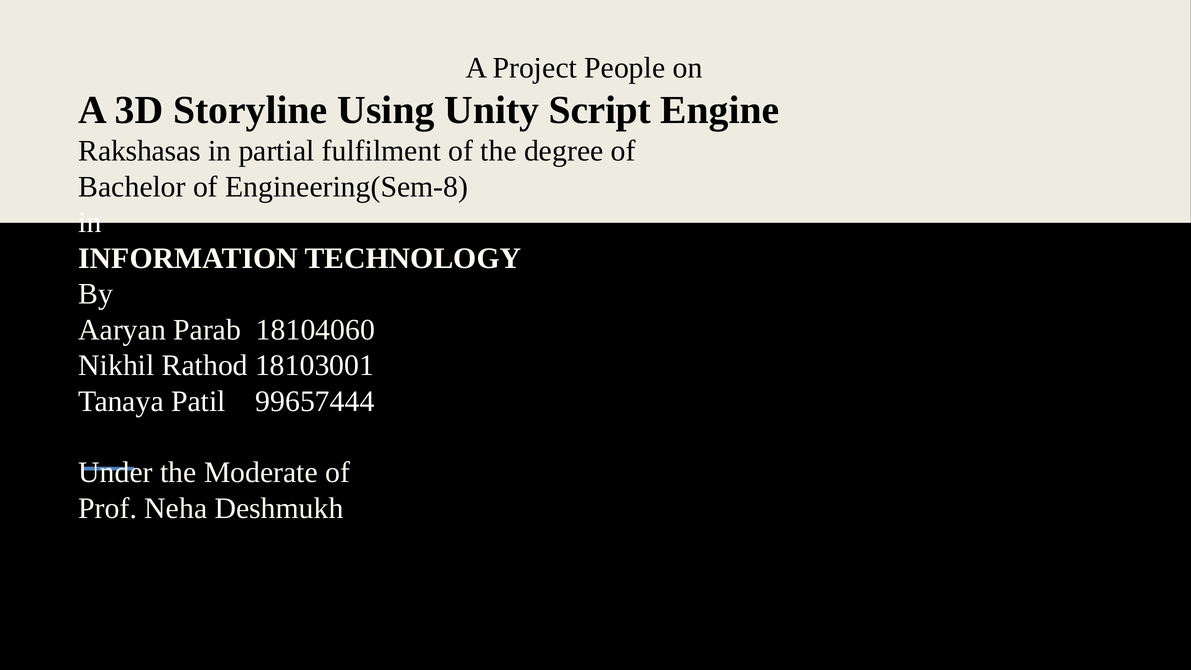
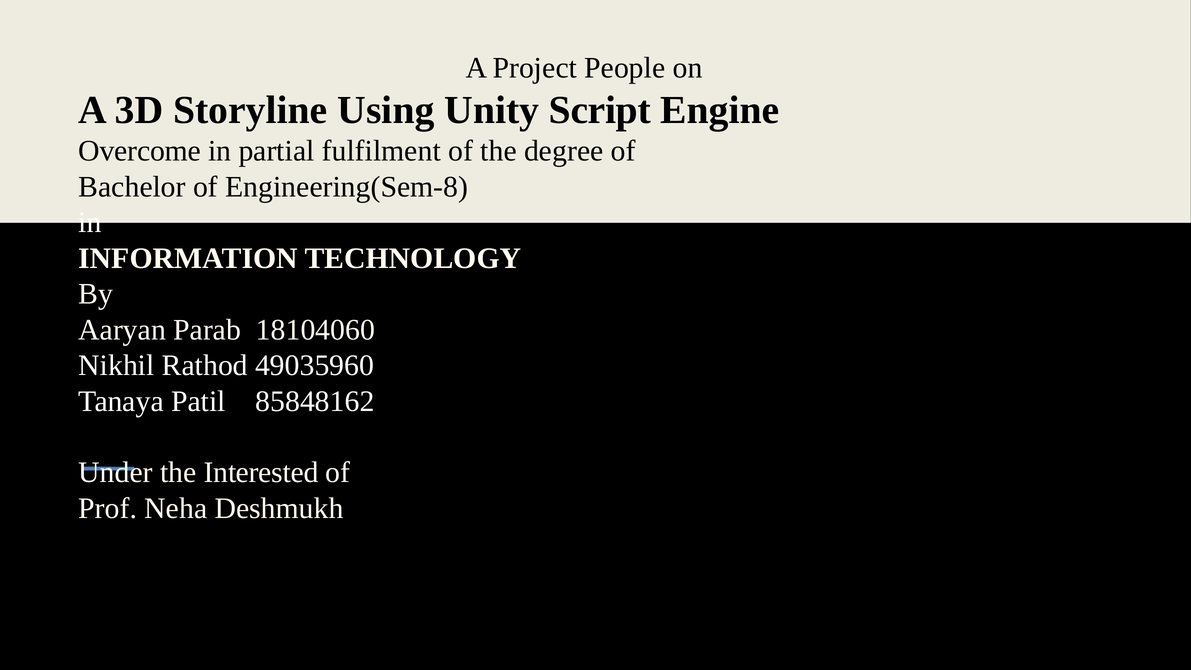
Rakshasas: Rakshasas -> Overcome (140, 151)
18103001: 18103001 -> 49035960 (315, 365)
99657444: 99657444 -> 85848162 (315, 401)
Moderate: Moderate -> Interested (261, 473)
